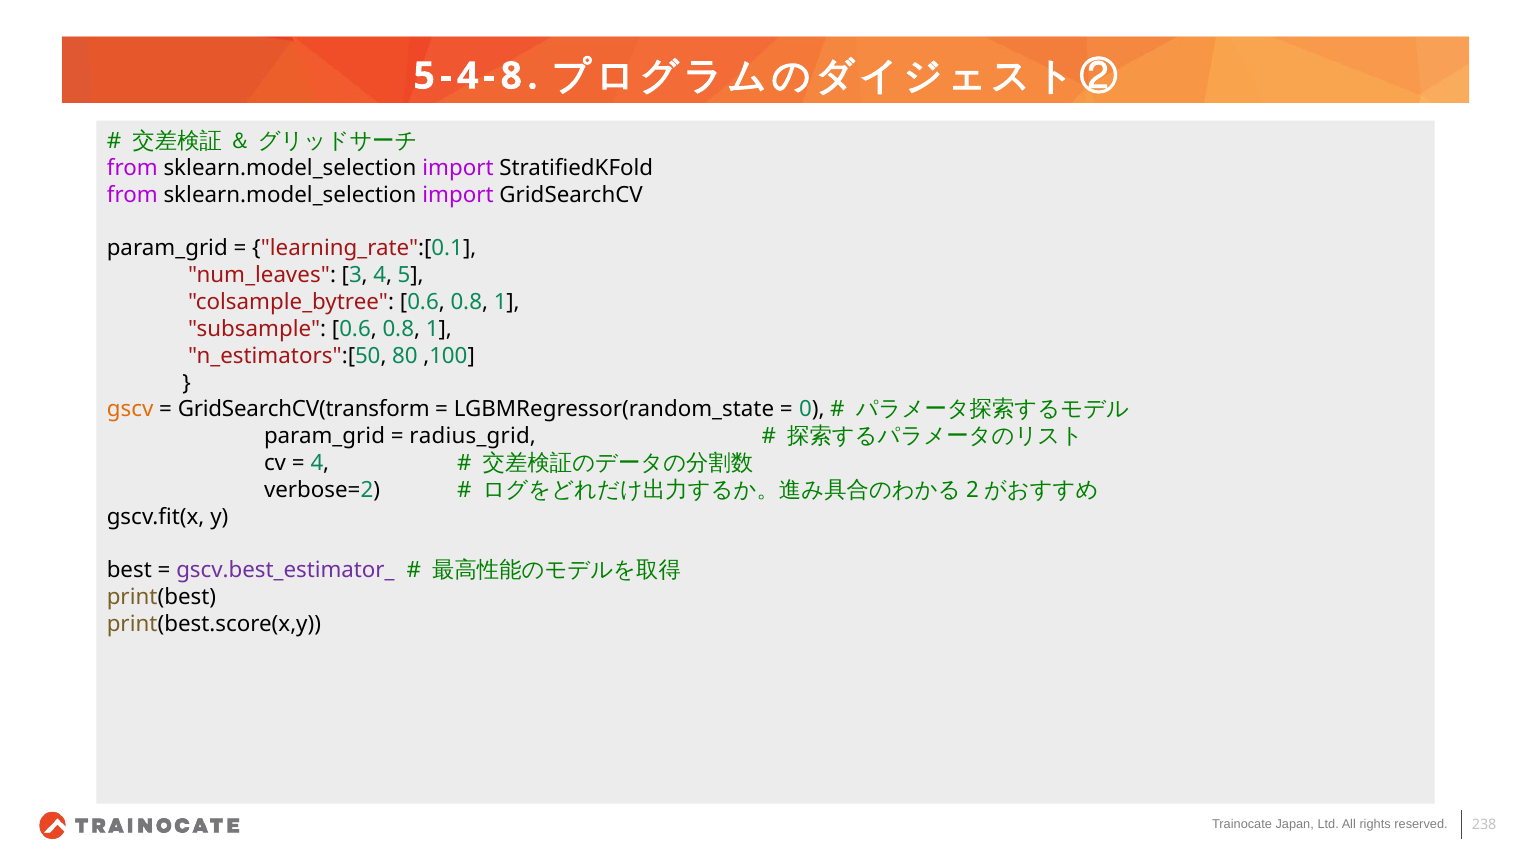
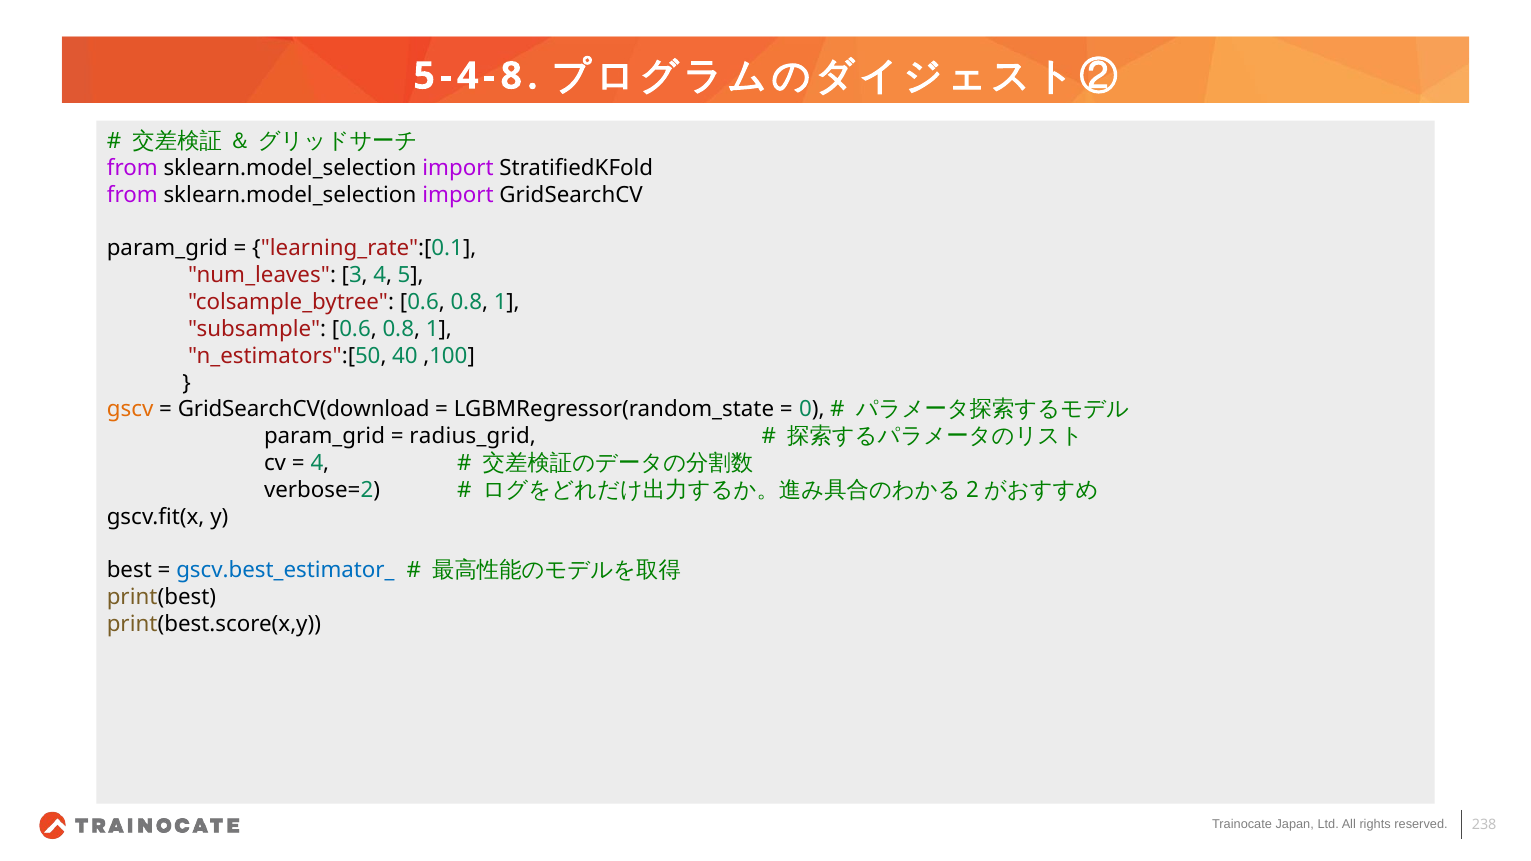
80: 80 -> 40 (405, 356)
GridSearchCV(transform: GridSearchCV(transform -> GridSearchCV(download (304, 410)
gscv.best_estimator_ colour: purple -> blue (285, 571)
